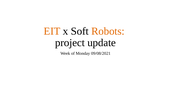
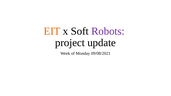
Robots colour: orange -> purple (108, 31)
